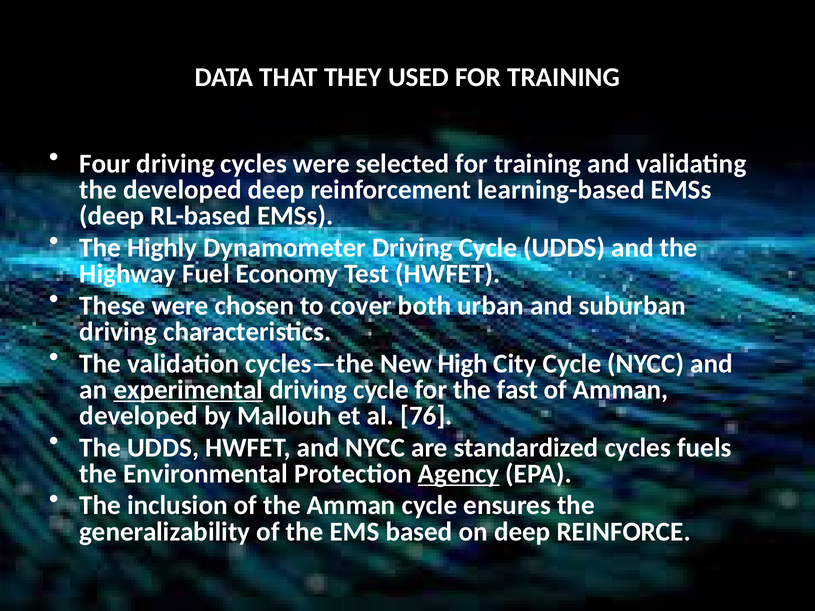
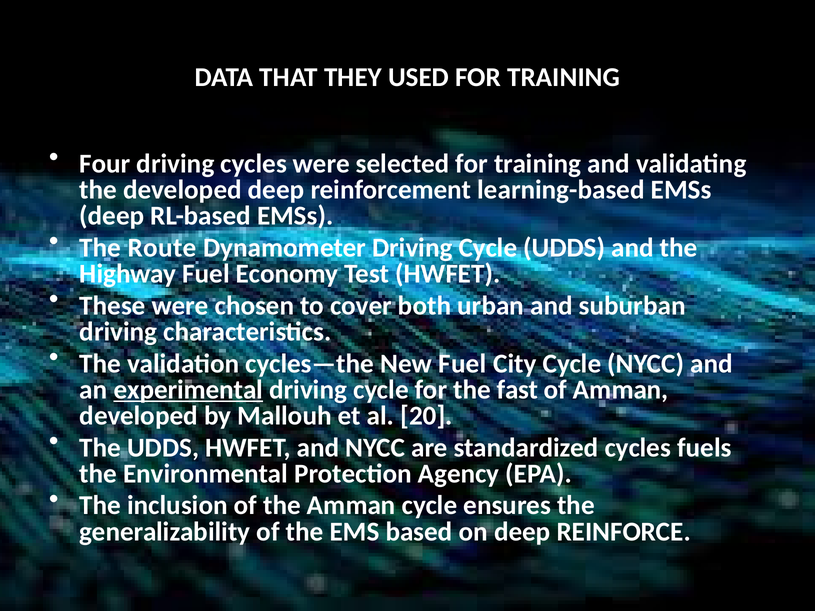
Highly: Highly -> Route (162, 248)
New High: High -> Fuel (462, 364)
76: 76 -> 20 (426, 416)
Agency underline: present -> none (459, 474)
